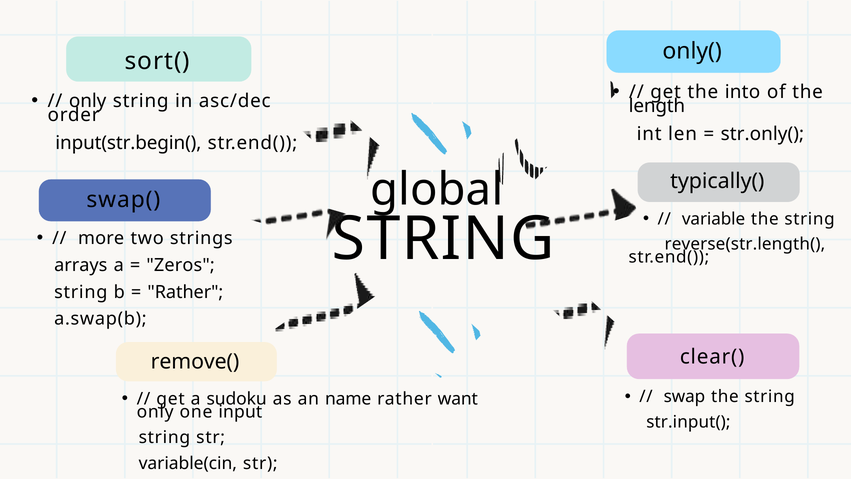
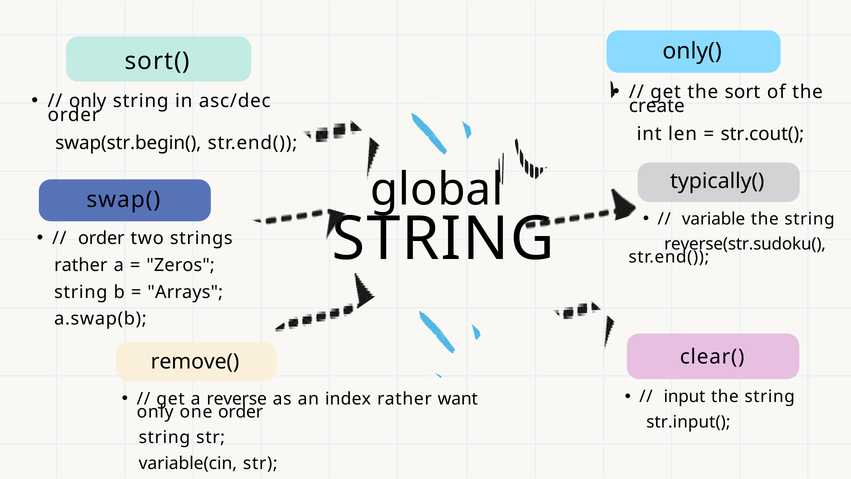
into: into -> sort (743, 92)
length: length -> create (657, 106)
str.only(: str.only( -> str.cout( (762, 134)
input(str.begin(: input(str.begin( -> swap(str.begin( (128, 143)
more: more -> order (101, 238)
reverse(str.length(: reverse(str.length( -> reverse(str.sudoku( (745, 244)
arrays: arrays -> rather (81, 265)
Rather: Rather -> Arrays (185, 292)
swap: swap -> input (684, 397)
sudoku: sudoku -> reverse (237, 399)
name: name -> index (348, 399)
one input: input -> order (241, 412)
